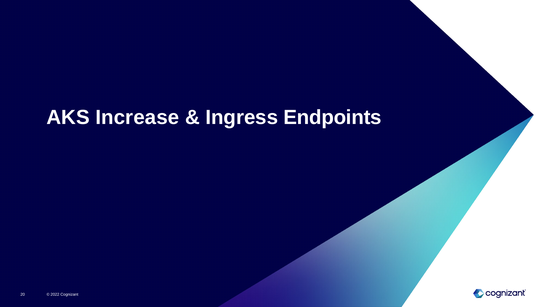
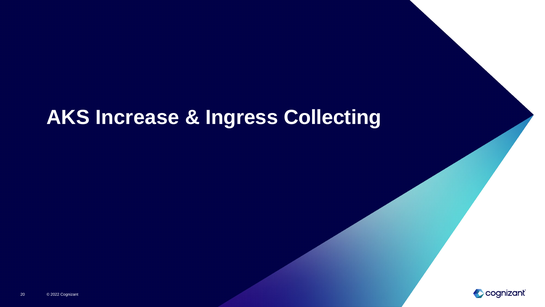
Endpoints: Endpoints -> Collecting (333, 117)
